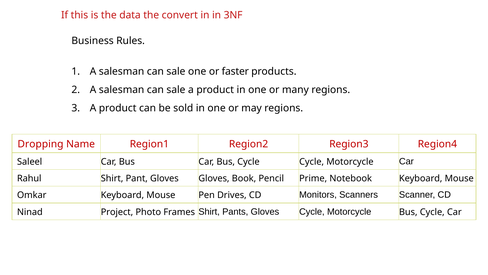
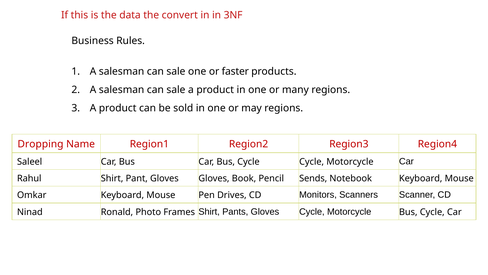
Prime: Prime -> Sends (313, 178)
Project: Project -> Ronald (117, 212)
